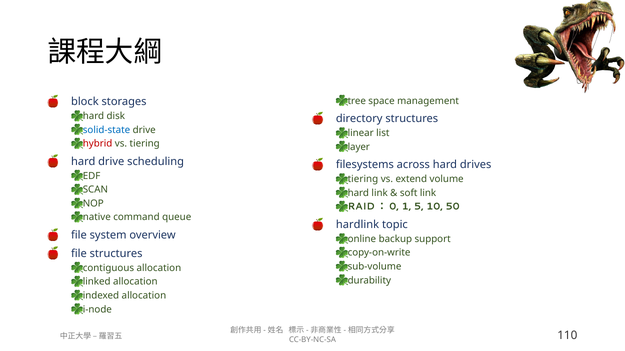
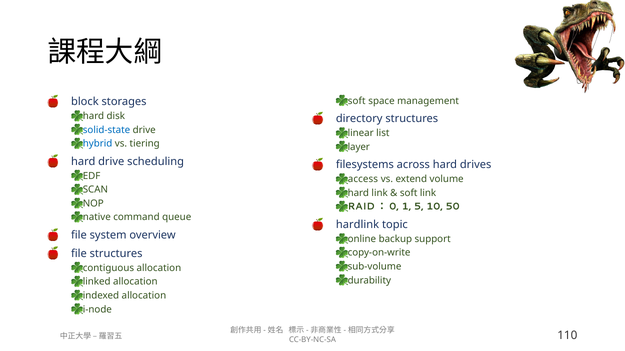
tree: tree -> soft (357, 101)
hybrid colour: red -> blue (98, 144)
tiering: tiering -> access (363, 179)
